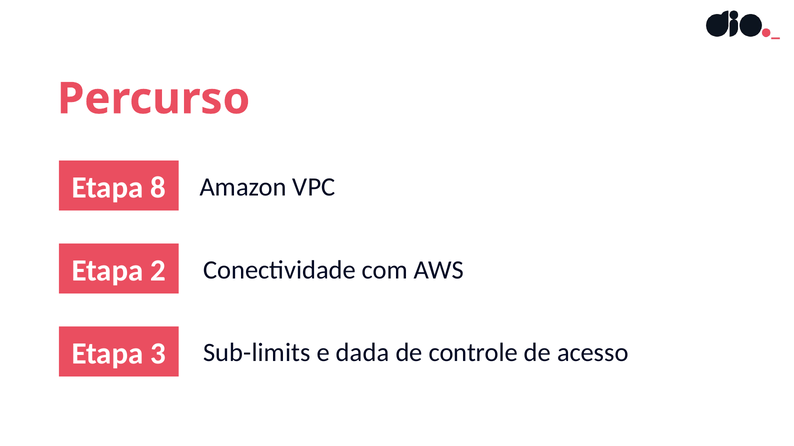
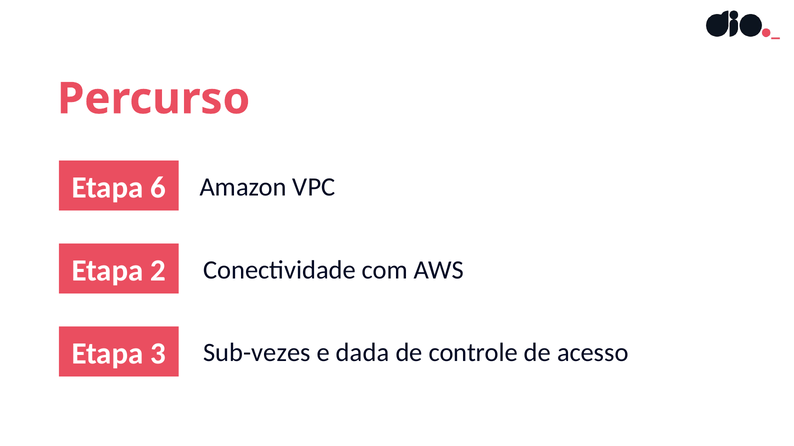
8: 8 -> 6 (158, 188)
Sub-limits: Sub-limits -> Sub-vezes (257, 353)
